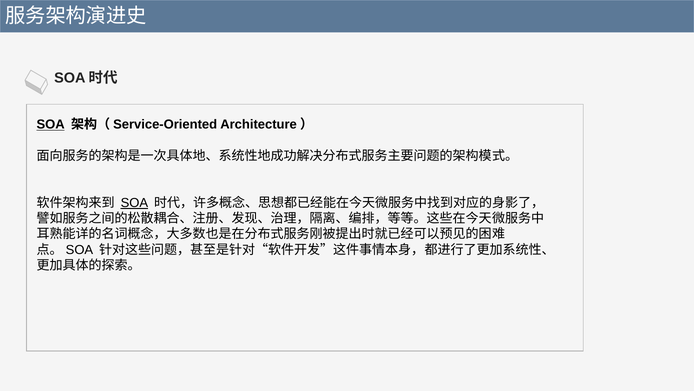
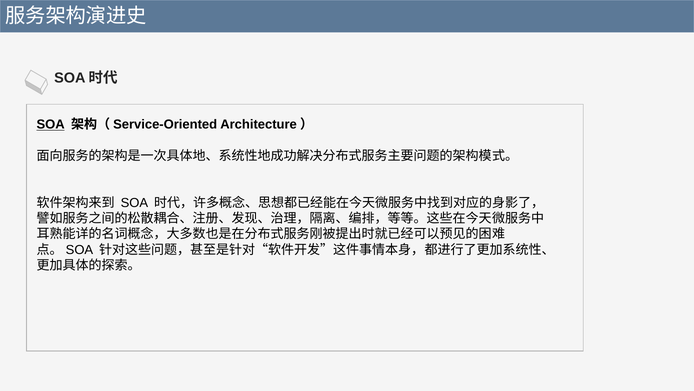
SOA underline: present -> none (134, 203)
